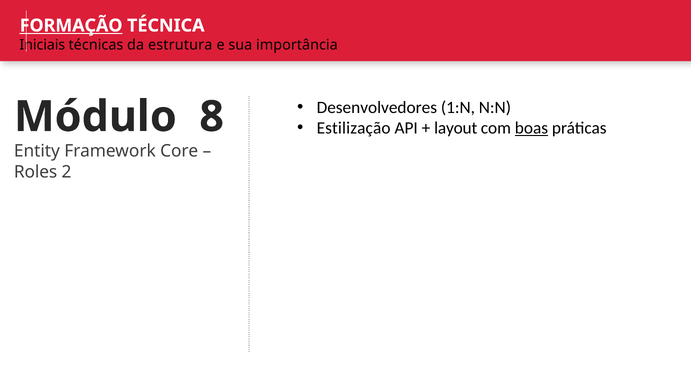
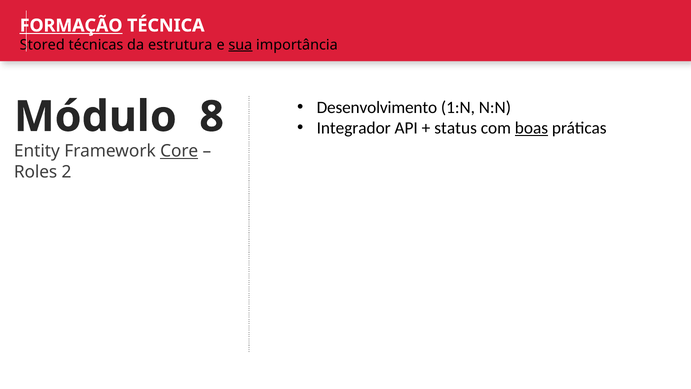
Iniciais: Iniciais -> Stored (42, 45)
sua underline: none -> present (240, 45)
Desenvolvedores: Desenvolvedores -> Desenvolvimento (377, 107)
Estilização: Estilização -> Integrador (354, 128)
layout: layout -> status (456, 128)
Core underline: none -> present (179, 151)
